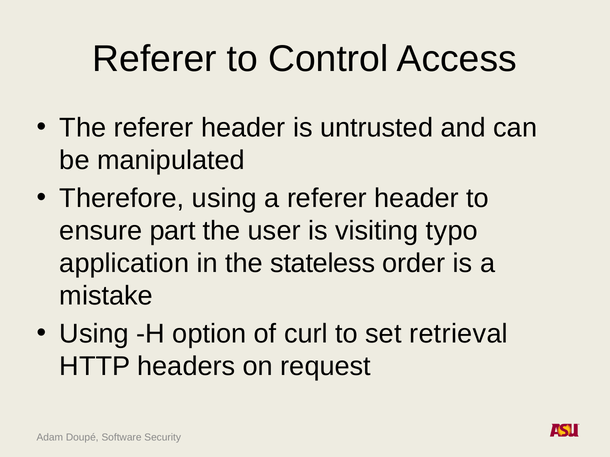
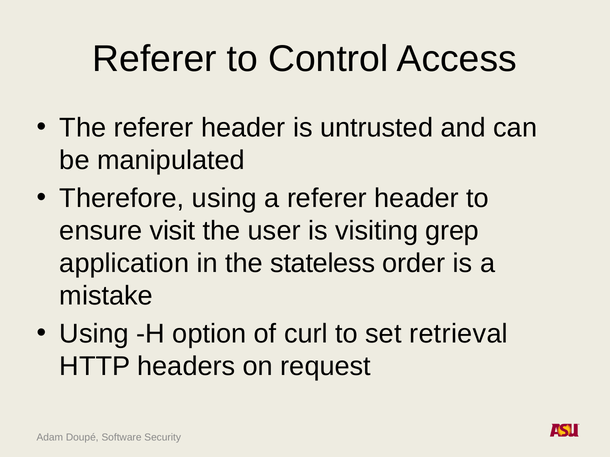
part: part -> visit (173, 231)
typo: typo -> grep (452, 231)
